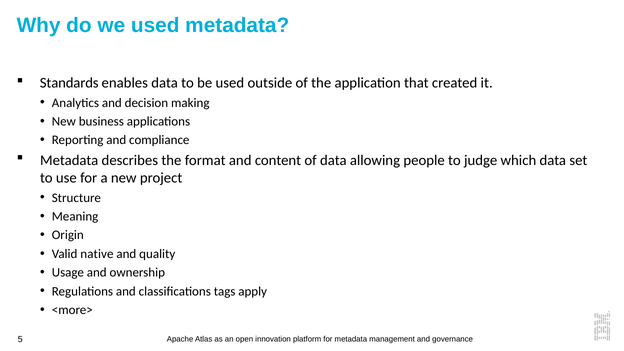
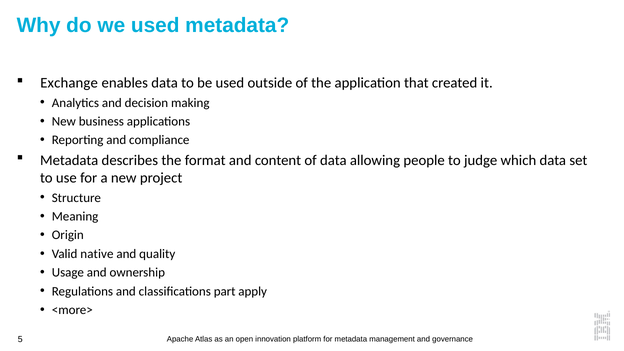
Standards: Standards -> Exchange (69, 83)
tags: tags -> part (225, 291)
